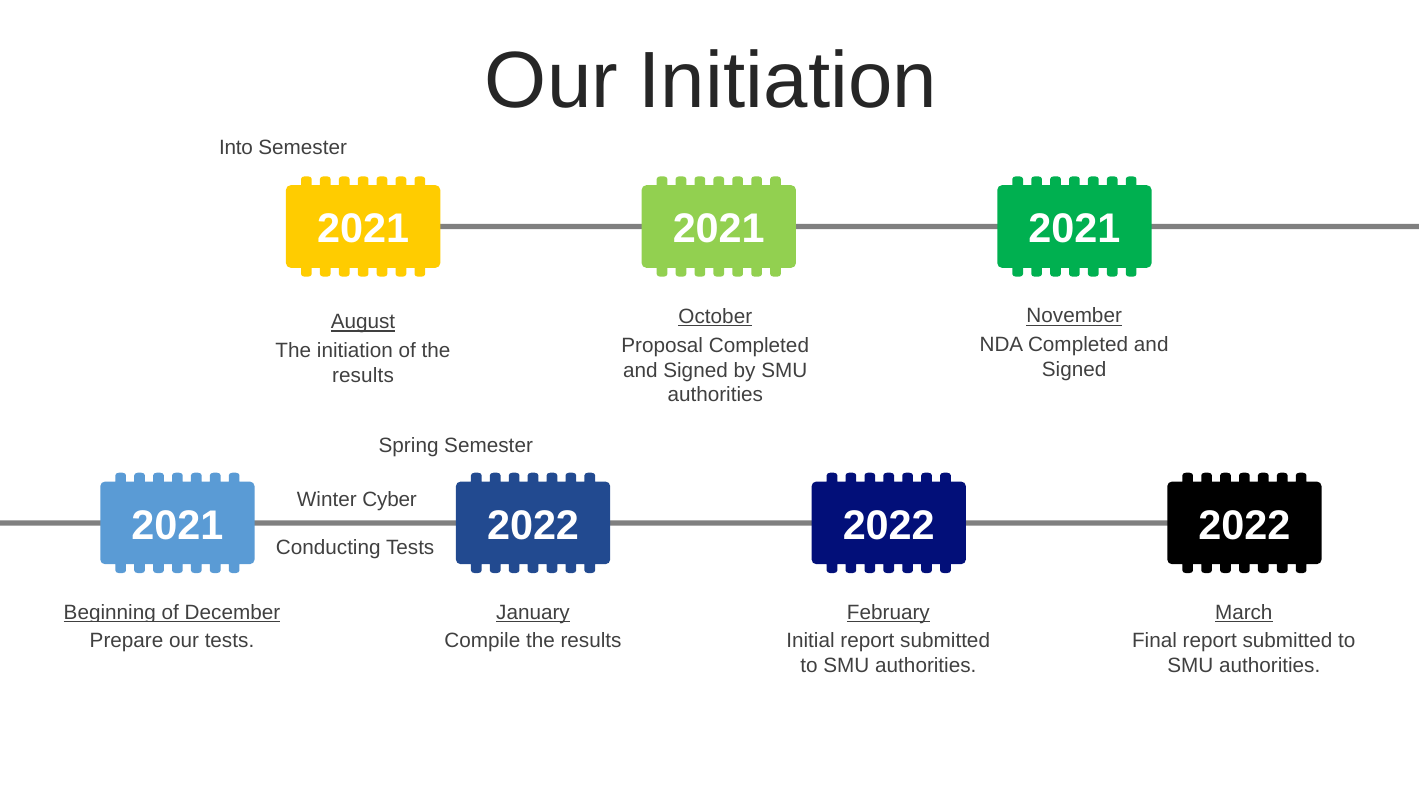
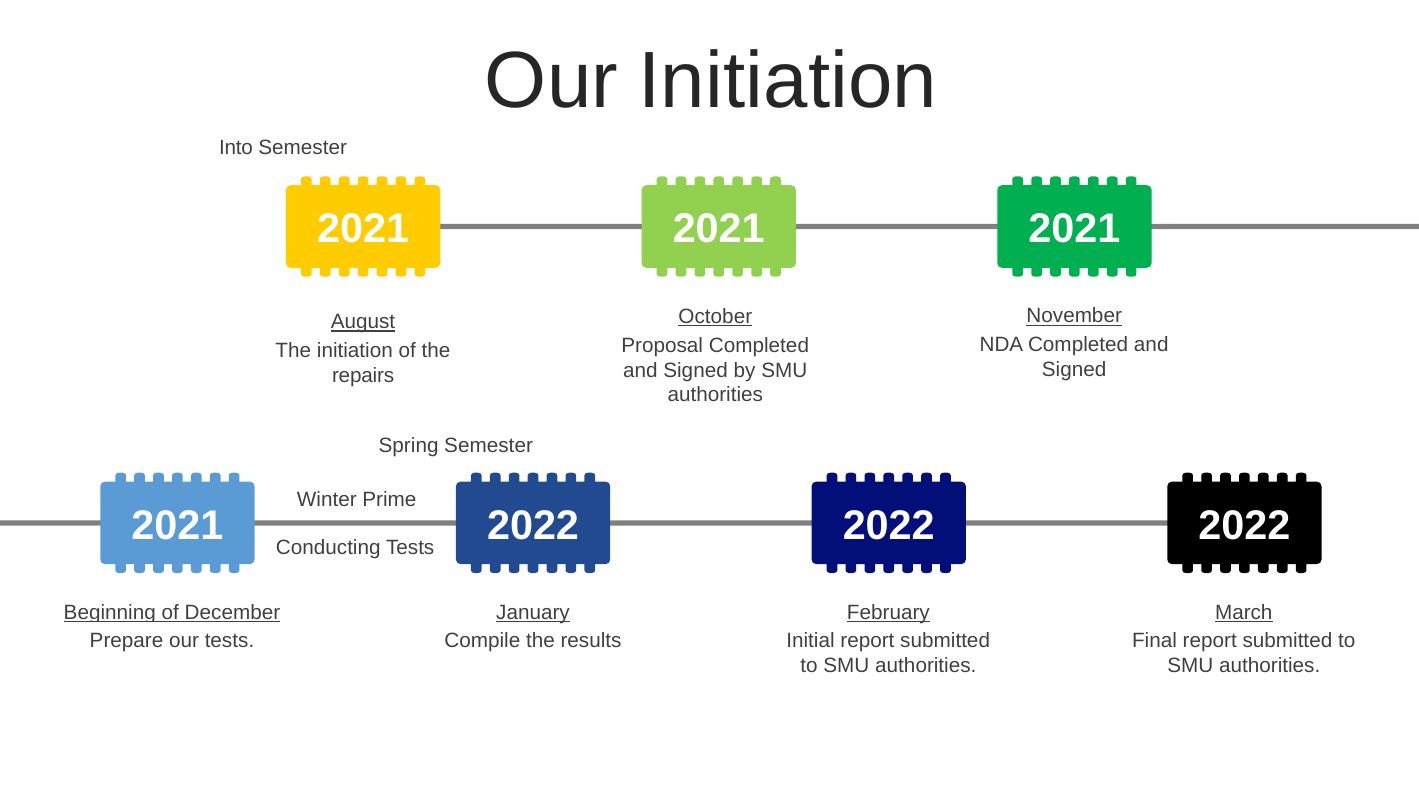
results: results -> repairs (363, 376)
Cyber: Cyber -> Prime (389, 500)
